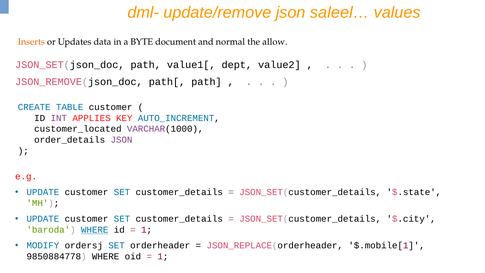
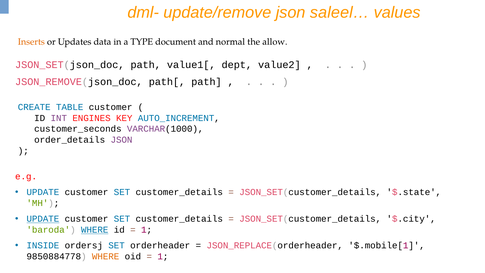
BYTE: BYTE -> TYPE (142, 42)
APPLIES: APPLIES -> ENGINES (92, 118)
customer_located: customer_located -> customer_seconds (78, 129)
UPDATE underline: none -> present (43, 219)
MODIFY: MODIFY -> INSIDE (43, 245)
WHERE colour: black -> orange (106, 256)
